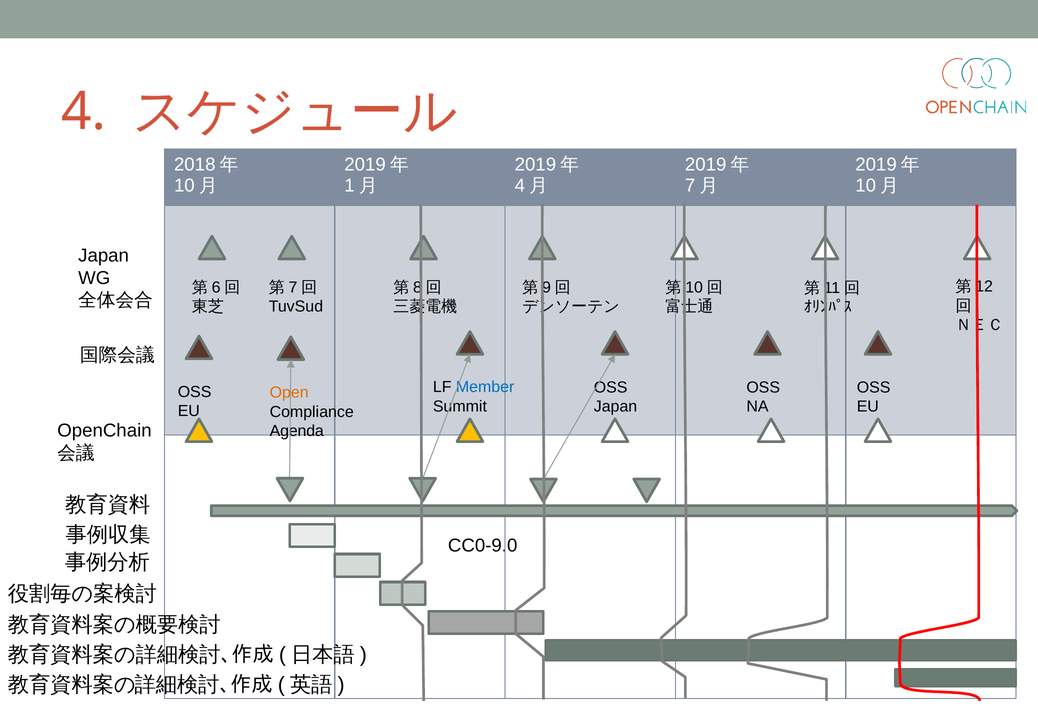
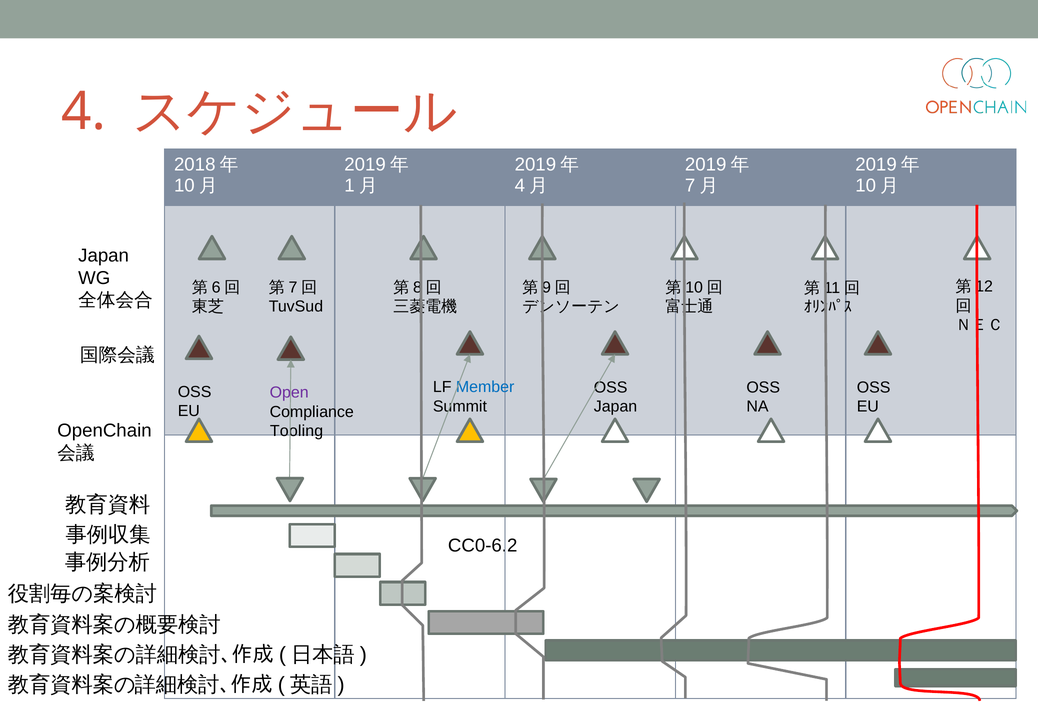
Open colour: orange -> purple (289, 392)
Agenda: Agenda -> Tooling (297, 431)
CC0-9.0: CC0-9.0 -> CC0-6.2 (483, 545)
